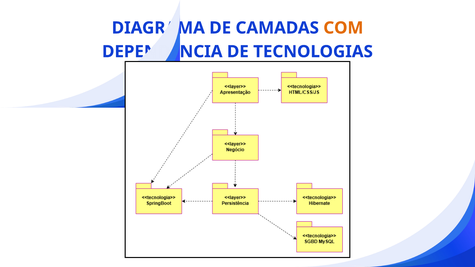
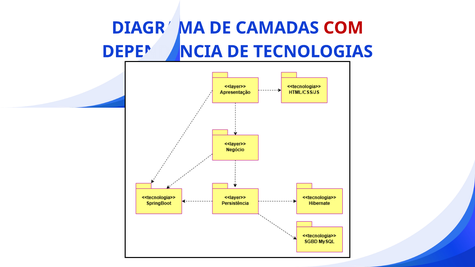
COM colour: orange -> red (343, 28)
